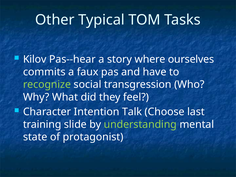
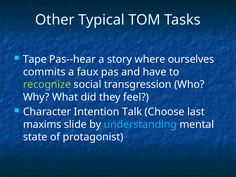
Kilov: Kilov -> Tape (35, 59)
training: training -> maxims (42, 124)
understanding colour: light green -> light blue (140, 124)
